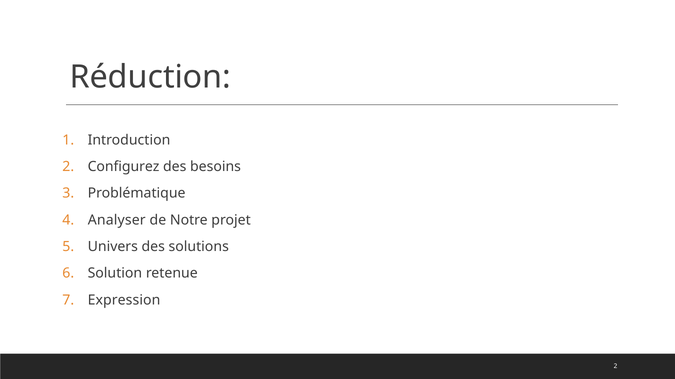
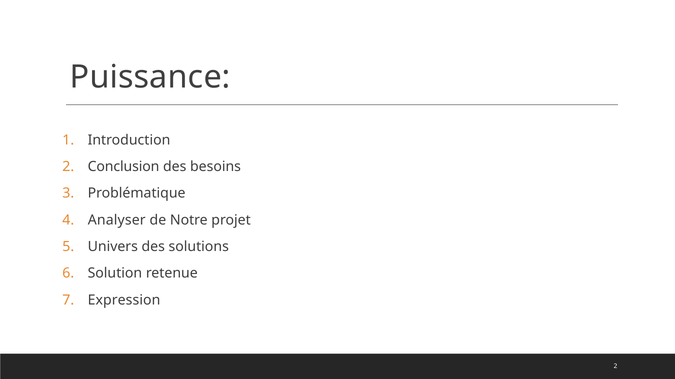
Réduction: Réduction -> Puissance (150, 77)
Configurez: Configurez -> Conclusion (124, 167)
